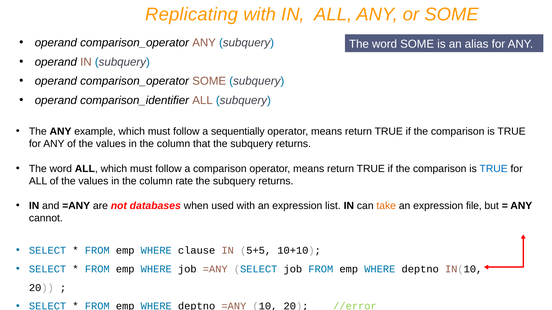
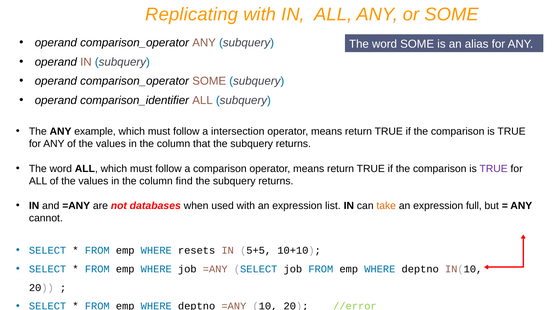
sequentially: sequentially -> intersection (238, 132)
TRUE colour: blue -> purple (494, 169)
rate: rate -> find (184, 181)
file: file -> full (474, 206)
clause: clause -> resets (197, 251)
